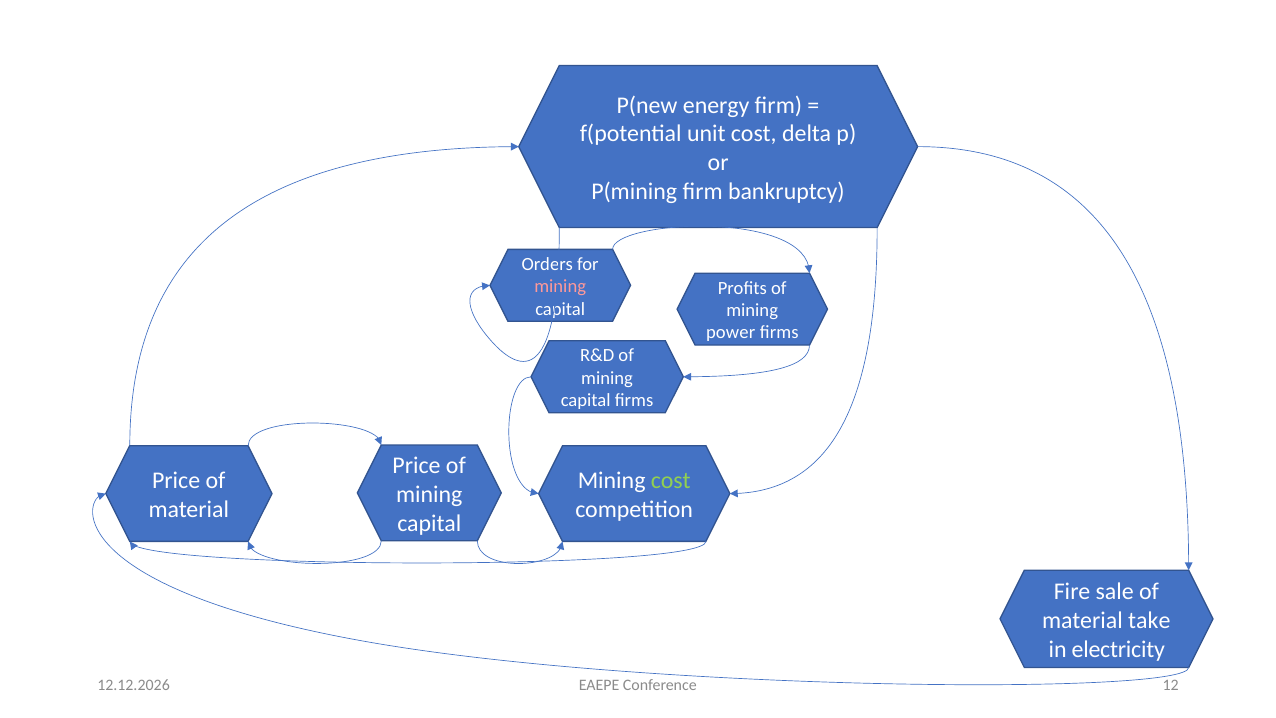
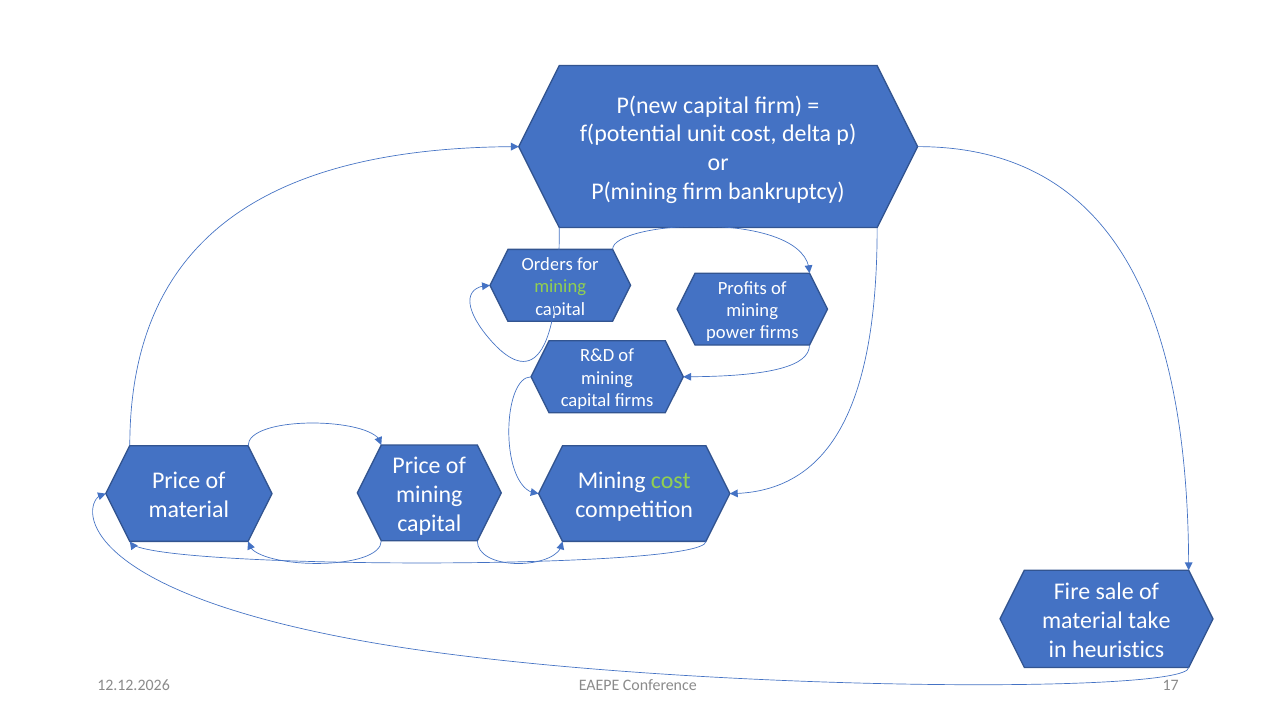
P(new energy: energy -> capital (716, 105)
mining colour: pink -> light green (560, 286)
electricity: electricity -> heuristics (1118, 649)
12: 12 -> 17 (1171, 685)
